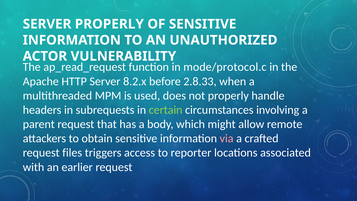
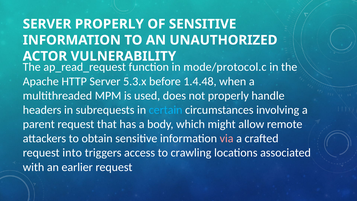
8.2.x: 8.2.x -> 5.3.x (135, 81)
2.8.33: 2.8.33 -> 1.4.48 (200, 81)
certain colour: light green -> light blue (166, 110)
files: files -> into (72, 153)
reporter: reporter -> crawling (191, 153)
